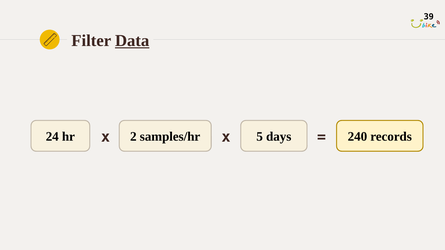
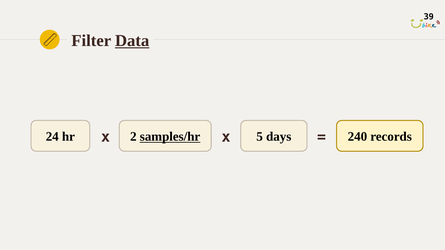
samples/hr underline: none -> present (170, 137)
